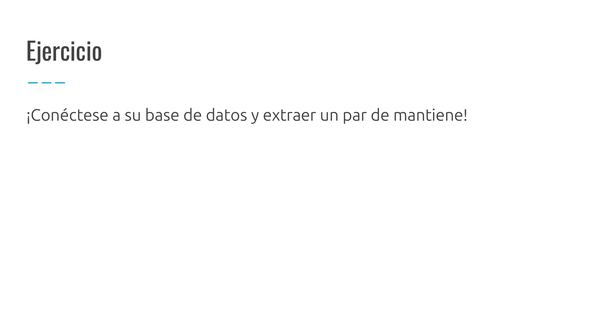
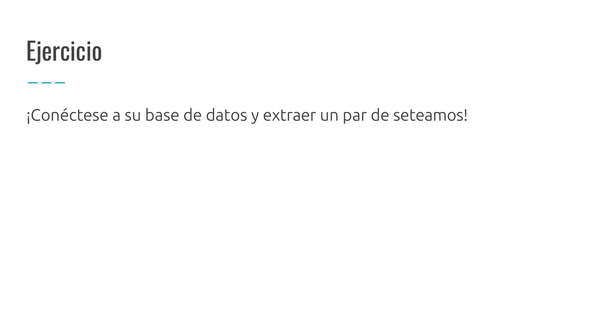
mantiene: mantiene -> seteamos (431, 115)
